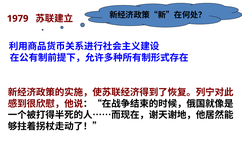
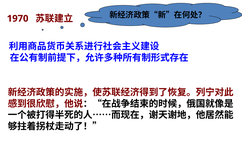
1979: 1979 -> 1970 (18, 19)
